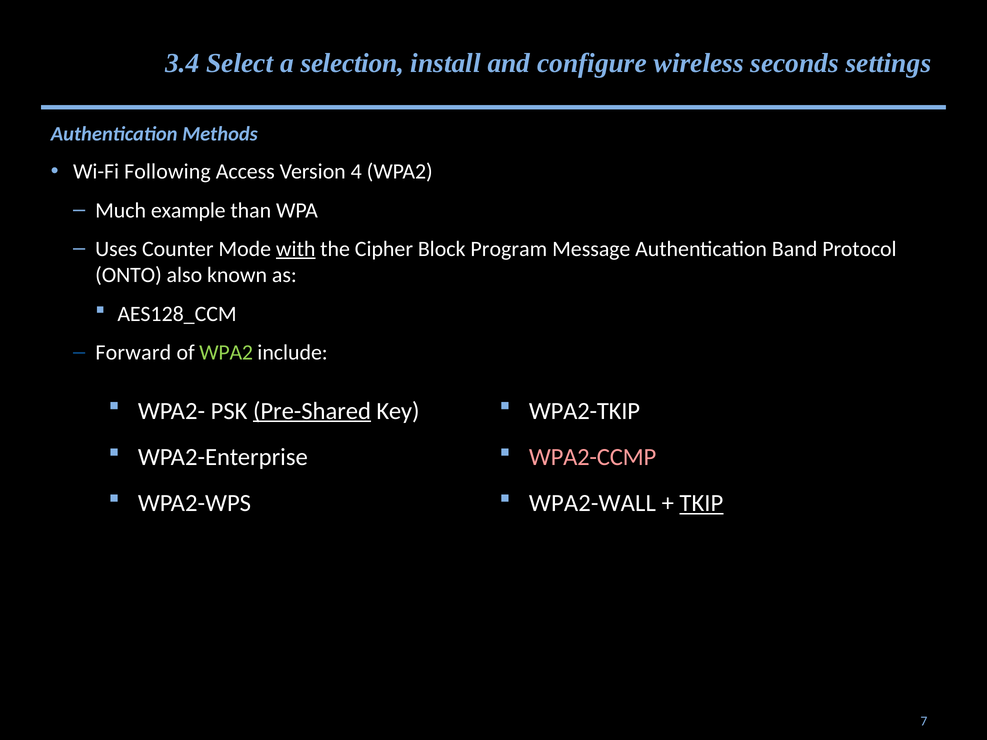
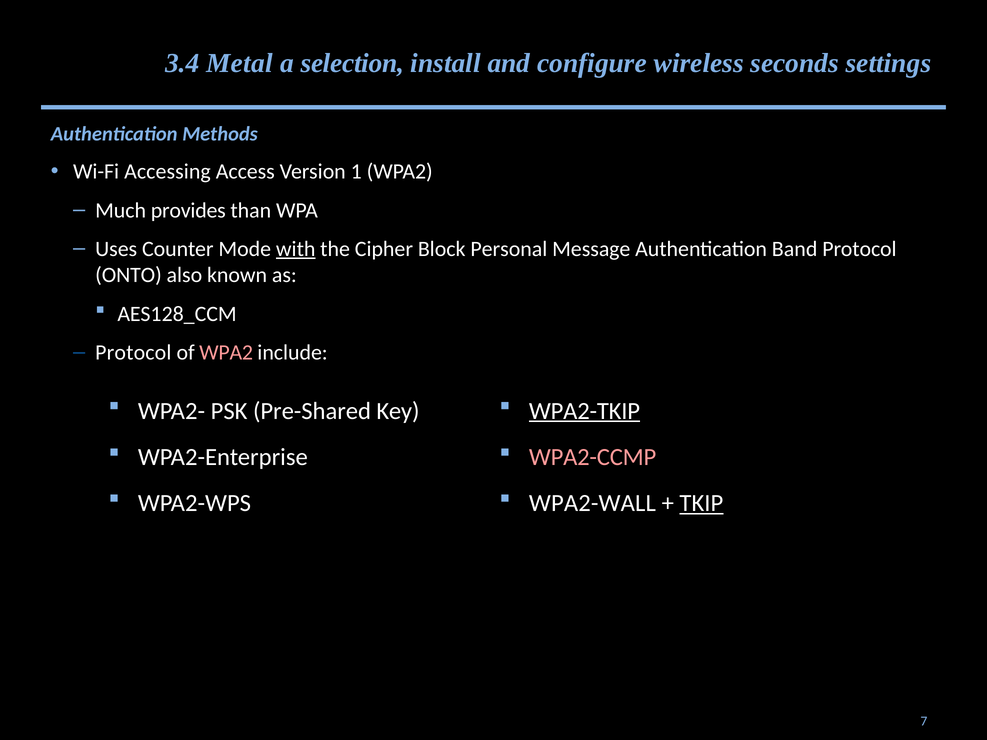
Select: Select -> Metal (240, 63)
Following: Following -> Accessing (167, 172)
4: 4 -> 1 (356, 172)
example: example -> provides (188, 210)
Program: Program -> Personal (509, 249)
Forward: Forward -> Protocol (133, 353)
WPA2 colour: light green -> pink (226, 353)
Pre-Shared underline: present -> none (312, 411)
WPA2-TKIP underline: none -> present (584, 411)
